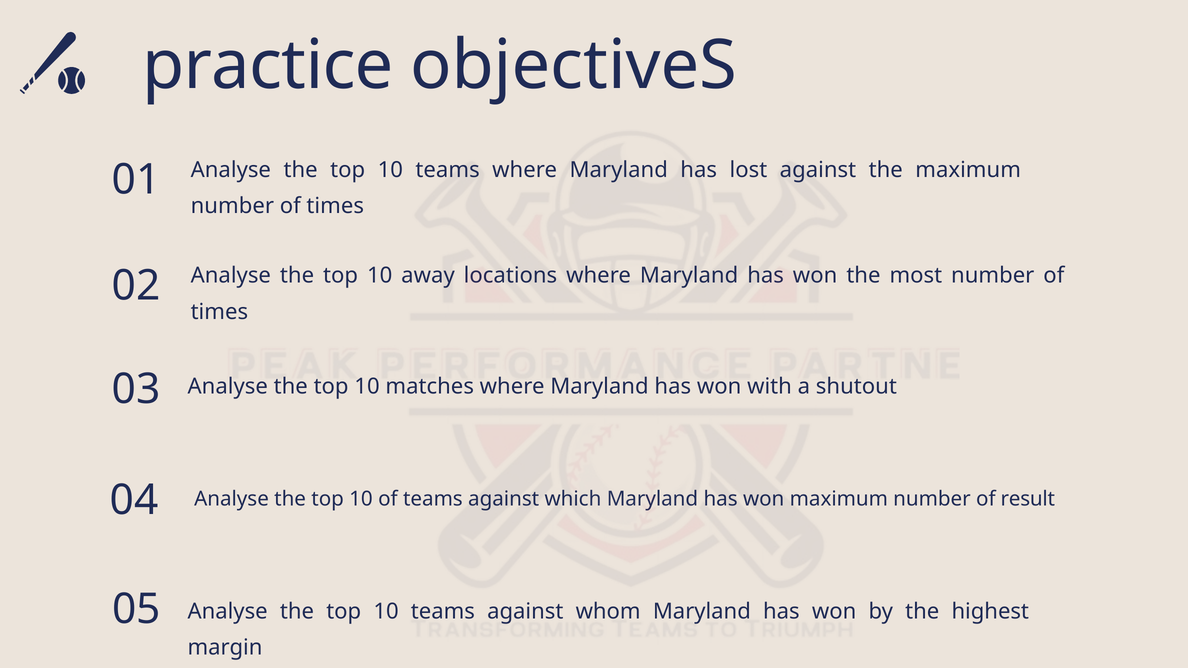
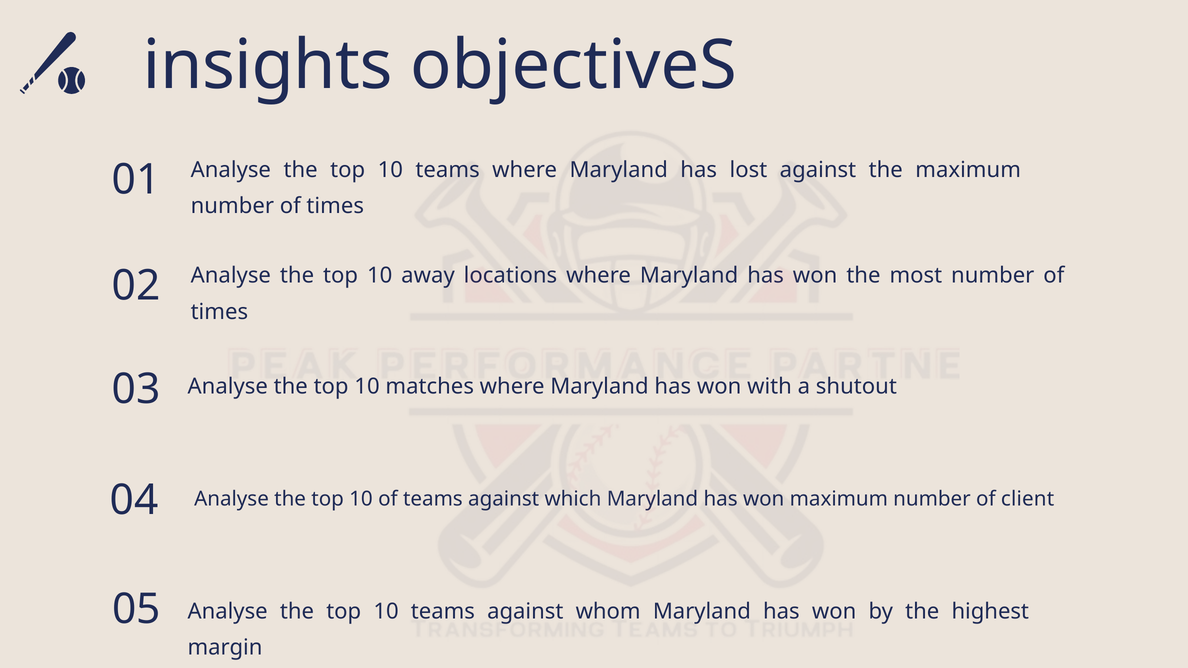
practice: practice -> insights (268, 66)
result: result -> client (1028, 499)
